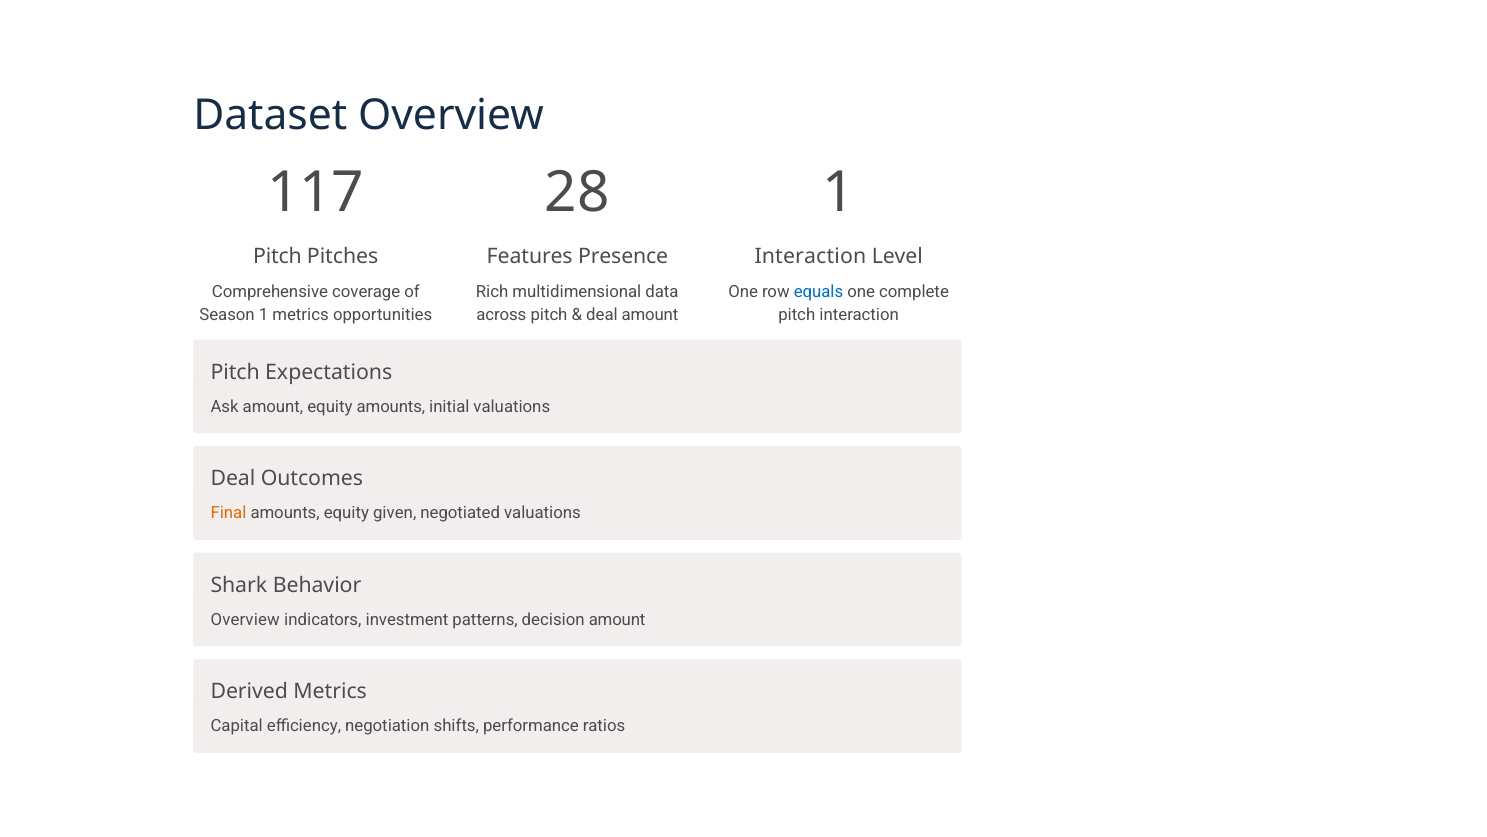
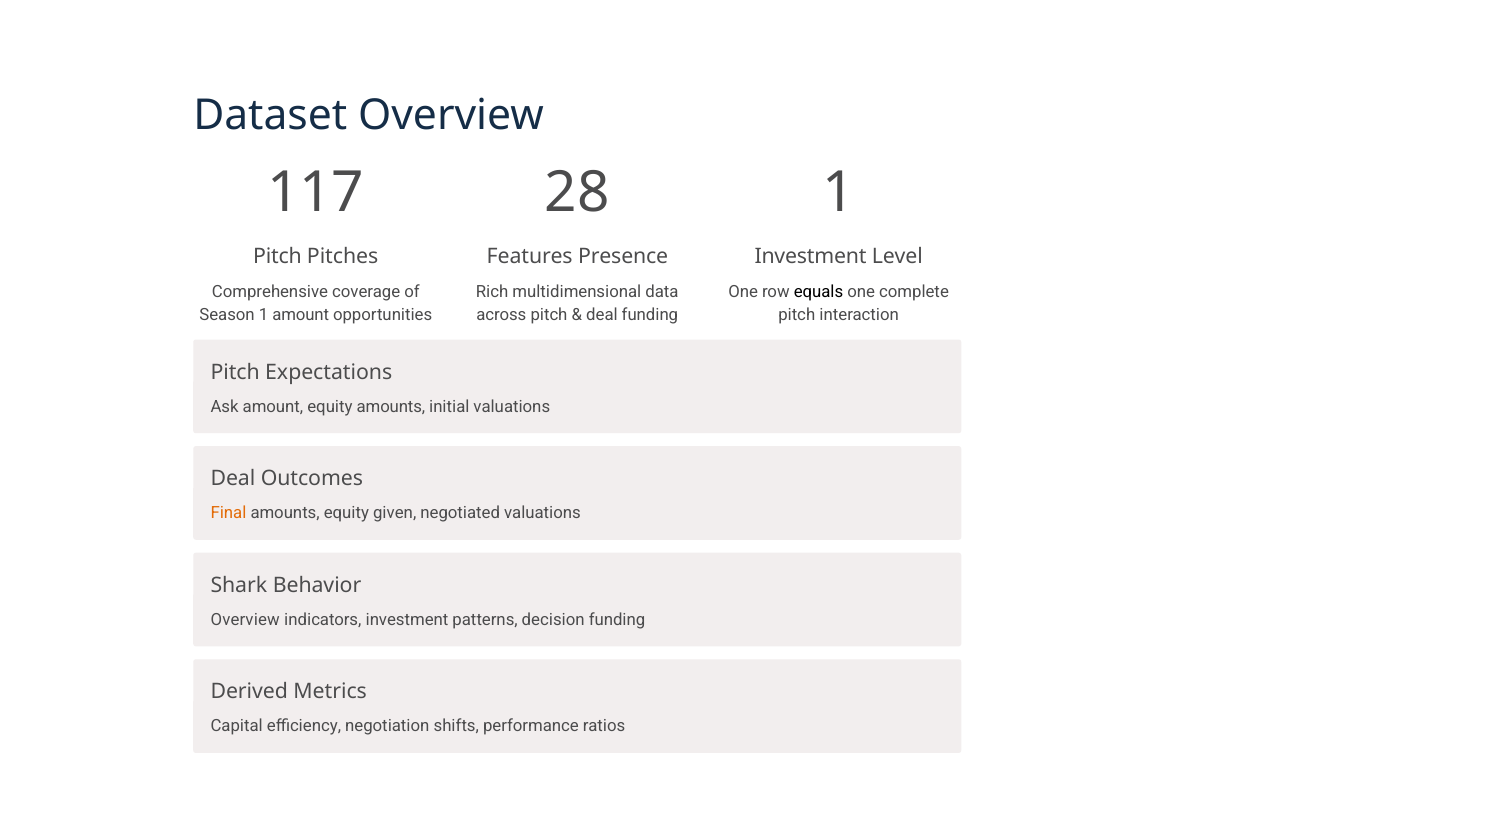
Interaction: Interaction -> Investment (811, 257)
equals colour: blue -> black (818, 291)
1 metrics: metrics -> amount (301, 315)
deal amount: amount -> funding (650, 315)
decision amount: amount -> funding (617, 619)
